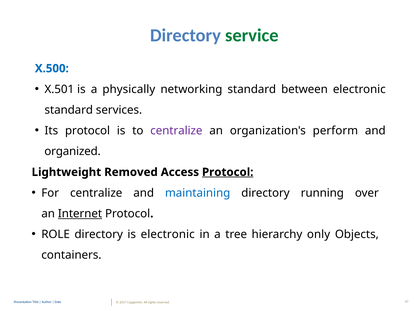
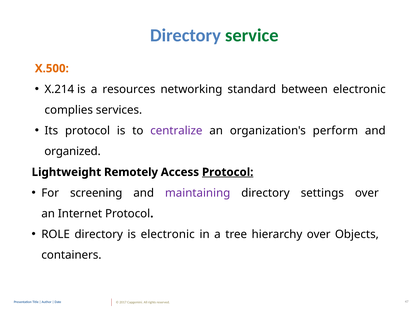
X.500 colour: blue -> orange (52, 68)
X.501: X.501 -> X.214 (59, 89)
physically: physically -> resources (129, 89)
standard: standard -> complies (69, 110)
Removed: Removed -> Remotely (131, 172)
For centralize: centralize -> screening (96, 193)
maintaining colour: blue -> purple (198, 193)
running: running -> settings (322, 193)
Internet underline: present -> none (80, 213)
hierarchy only: only -> over (319, 234)
